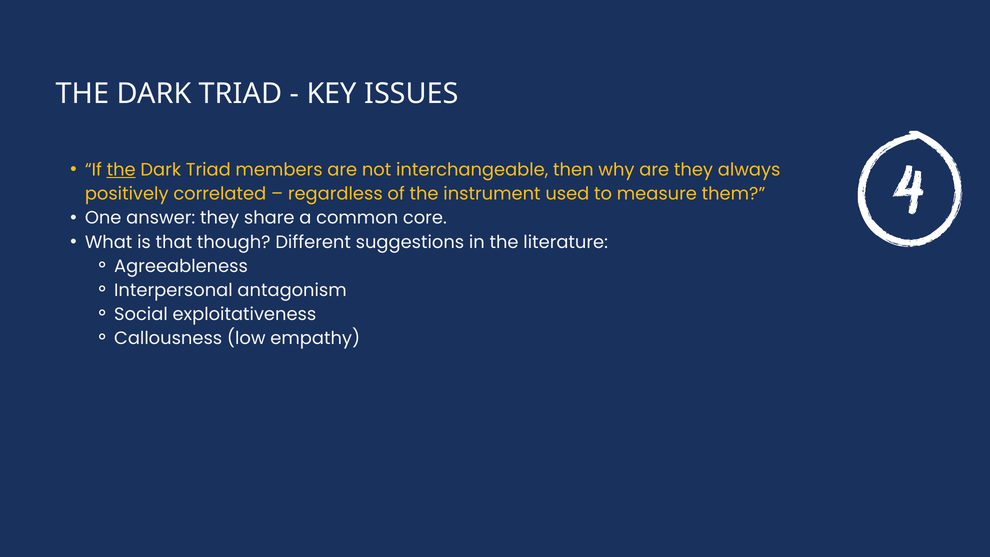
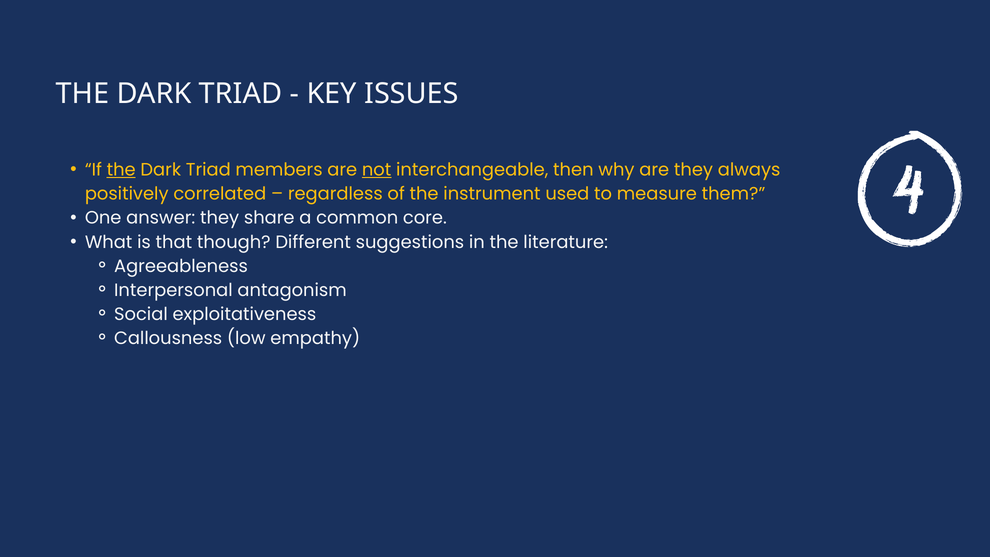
not underline: none -> present (377, 170)
